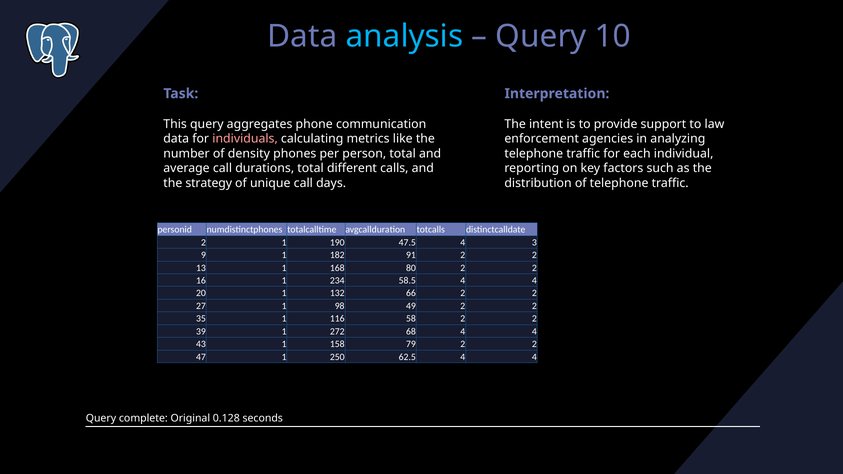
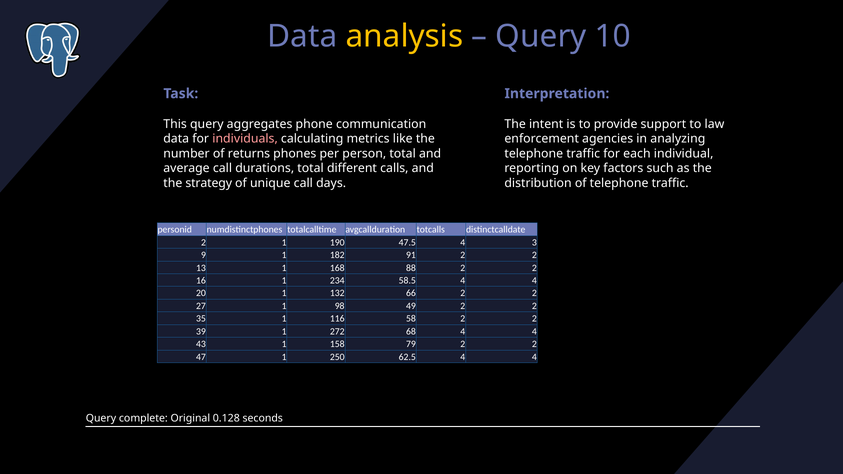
analysis colour: light blue -> yellow (404, 36)
density: density -> returns (249, 154)
80: 80 -> 88 (411, 268)
